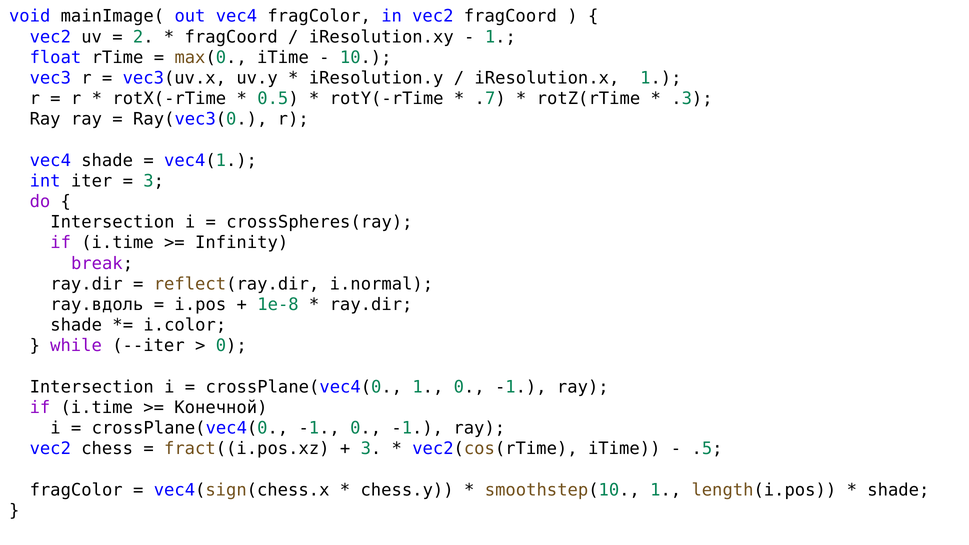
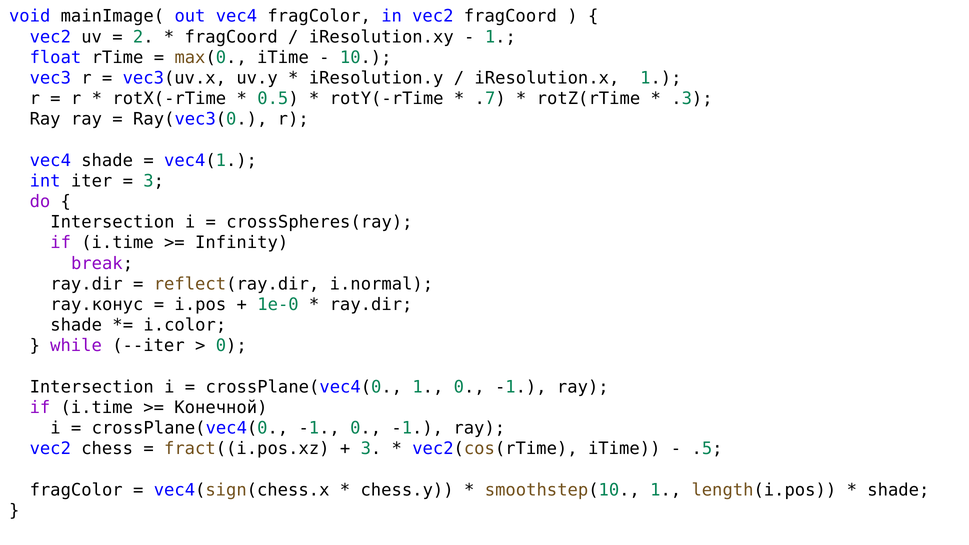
ray.вдоль: ray.вдоль -> ray.конус (97, 305)
1e-8: 1e-8 -> 1e-0 (278, 305)
